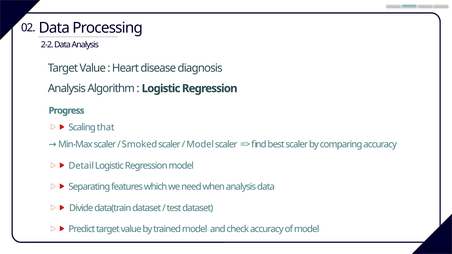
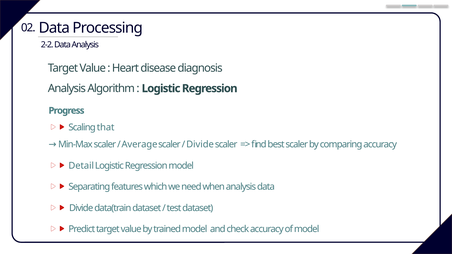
Smoked: Smoked -> Average (139, 145)
Model: Model -> Divide (200, 145)
